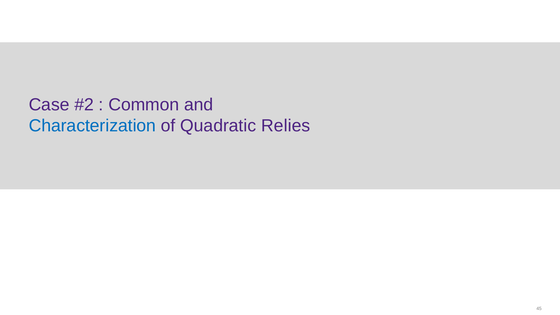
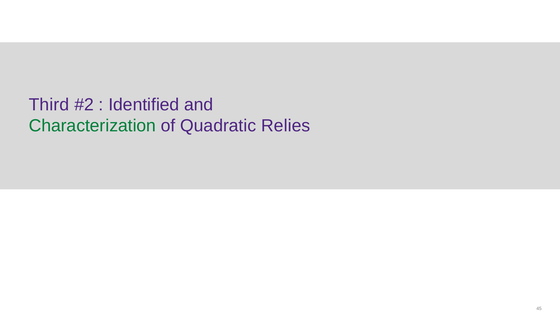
Case: Case -> Third (49, 105)
Common: Common -> Identified (144, 105)
Characterization colour: blue -> green (92, 126)
